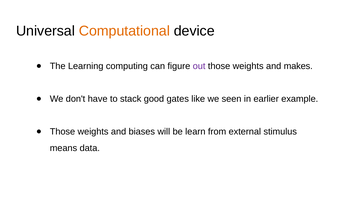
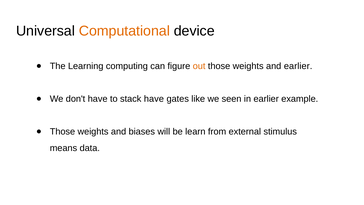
out colour: purple -> orange (199, 66)
and makes: makes -> earlier (298, 66)
stack good: good -> have (154, 99)
